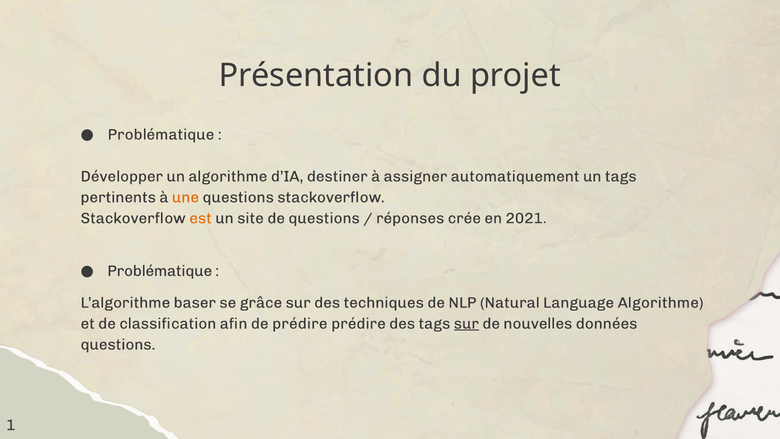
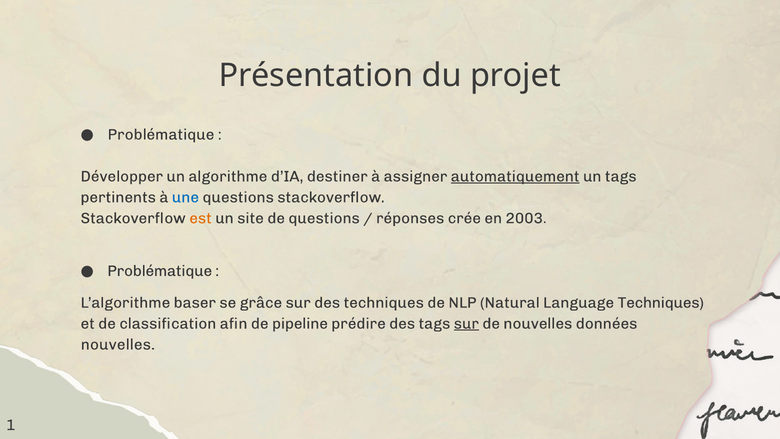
automatiquement underline: none -> present (515, 176)
une colour: orange -> blue (185, 197)
2021: 2021 -> 2003 (526, 218)
Language Algorithme: Algorithme -> Techniques (661, 303)
de prédire: prédire -> pipeline (300, 323)
questions: questions -> nouvelles (118, 344)
